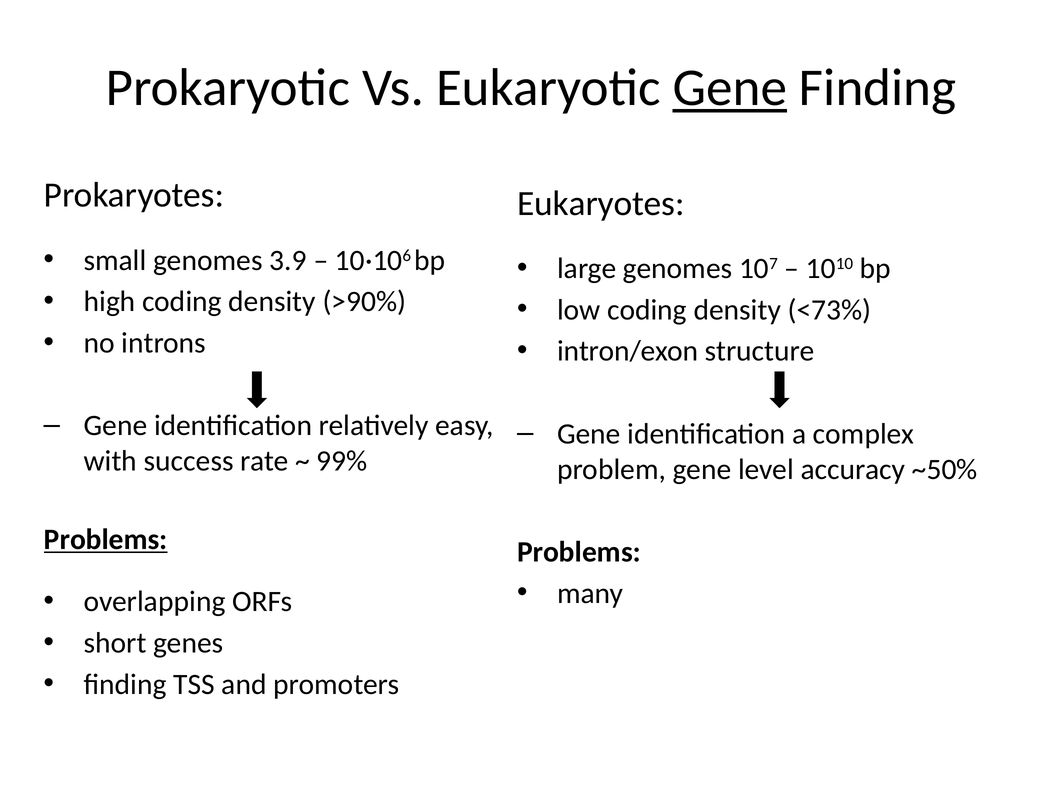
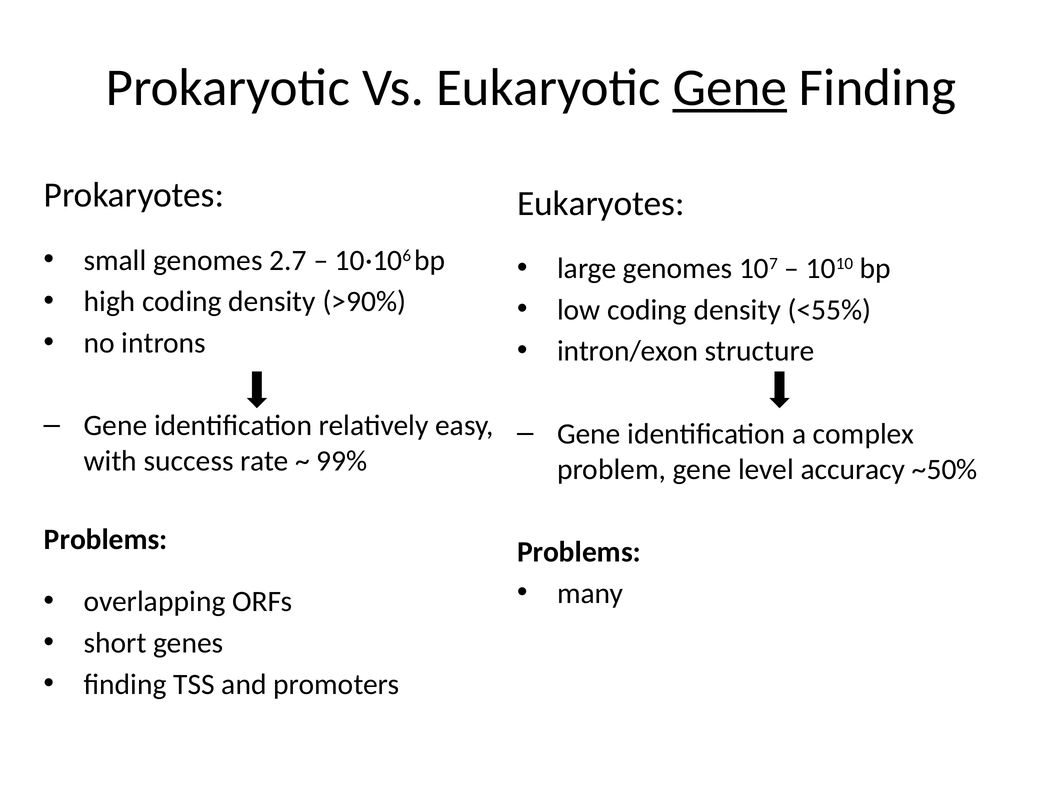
3.9: 3.9 -> 2.7 (288, 260)
<73%: <73% -> <55% (829, 310)
Problems underline: present -> none (106, 540)
